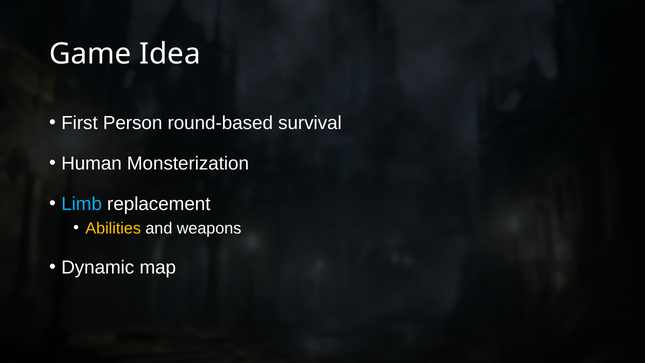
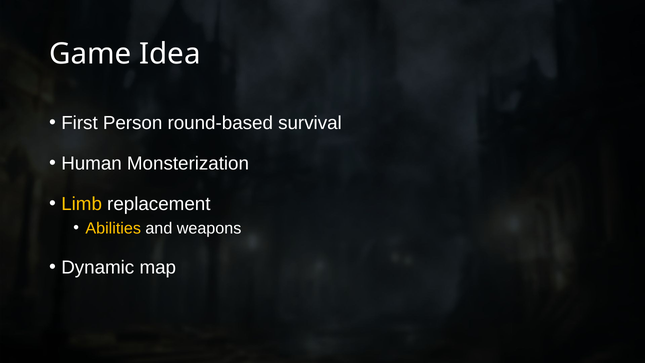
Limb colour: light blue -> yellow (82, 204)
